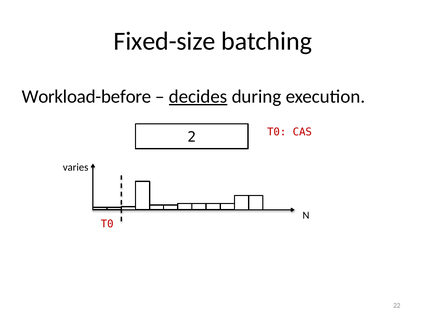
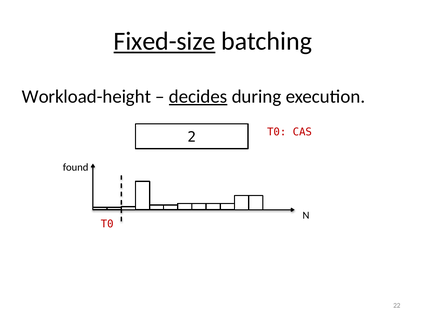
Fixed-size underline: none -> present (165, 41)
Workload-before: Workload-before -> Workload-height (86, 96)
varies: varies -> found (76, 167)
